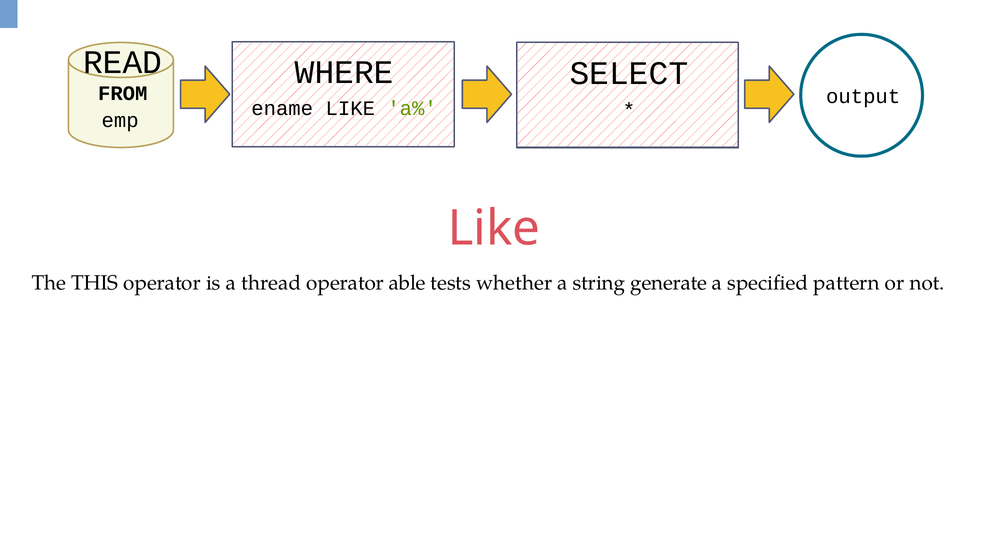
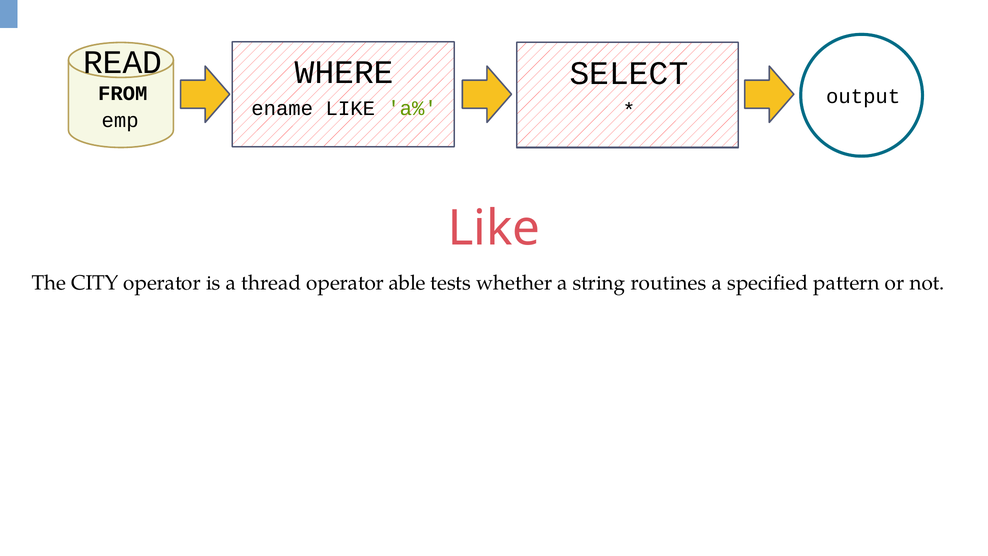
THIS: THIS -> CITY (95, 283)
generate: generate -> routines (669, 283)
